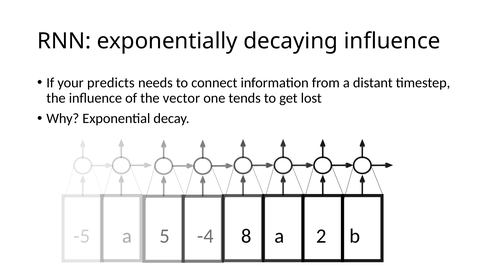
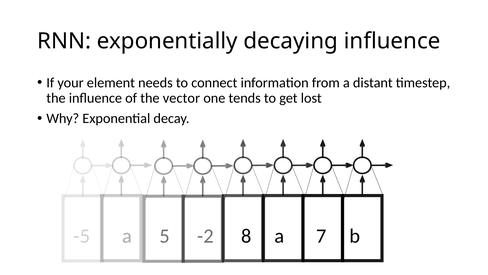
predicts: predicts -> element (111, 83)
-4: -4 -> -2 (205, 236)
2: 2 -> 7 (321, 236)
